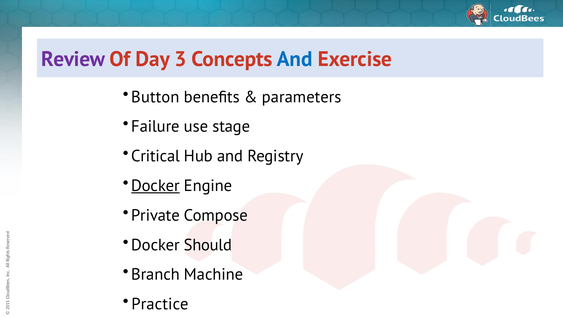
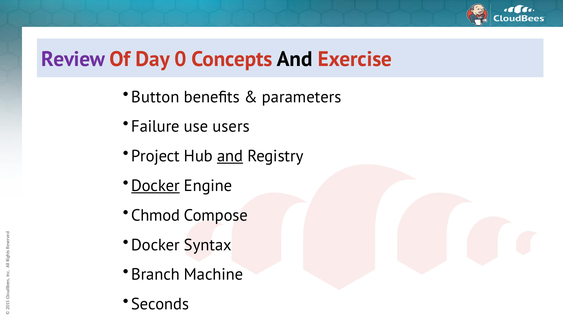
Day 3: 3 -> 0 (180, 59)
And colour: blue -> black (295, 59)
stage: stage -> users (231, 126)
Critical: Critical -> Project (155, 156)
and underline: none -> present (230, 156)
Private: Private -> Chmod (156, 215)
Should: Should -> Syntax (208, 245)
Practice: Practice -> Seconds (160, 304)
